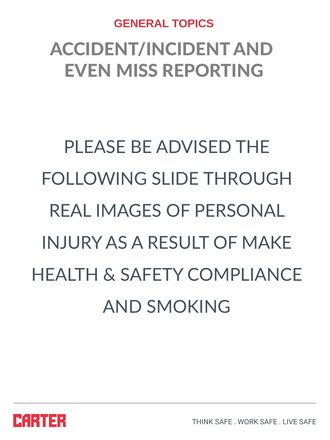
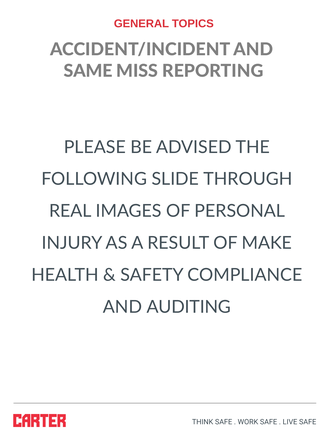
EVEN: EVEN -> SAME (88, 71)
SMOKING: SMOKING -> AUDITING (189, 307)
